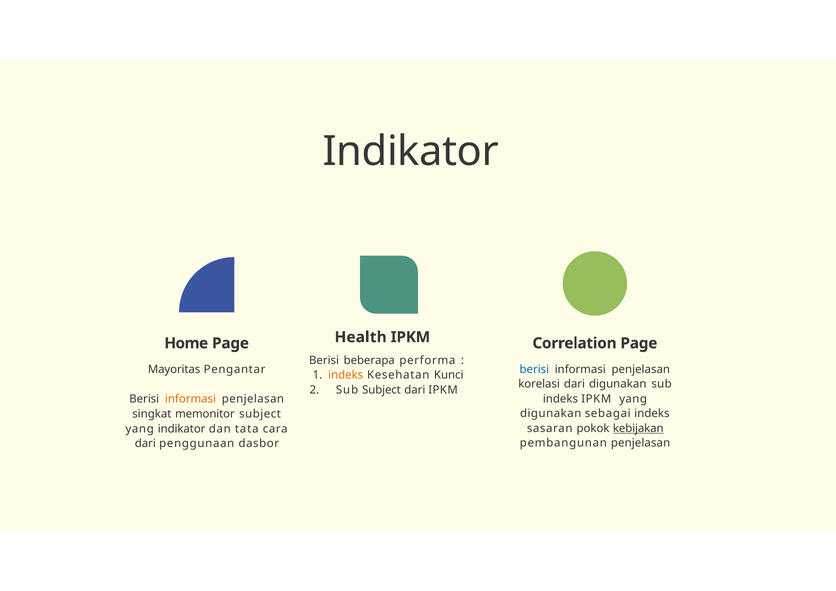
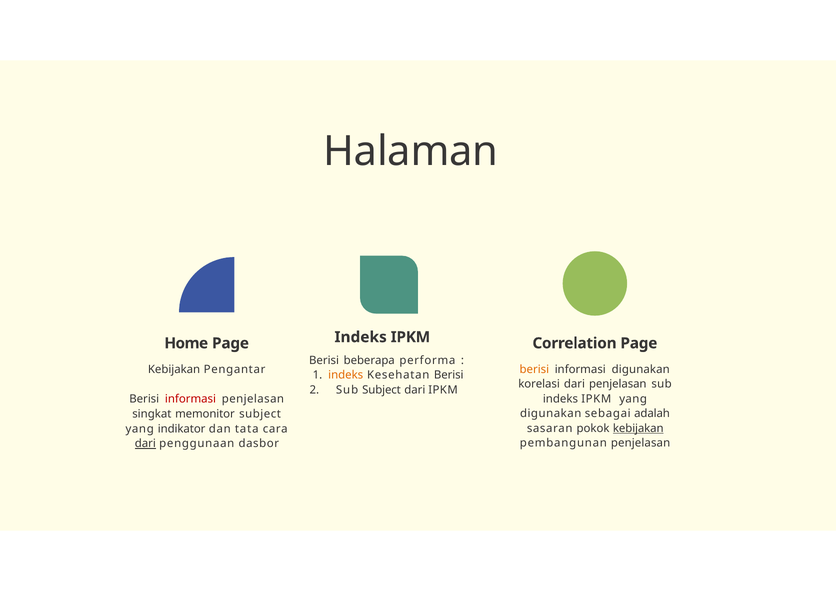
Indikator: Indikator -> Halaman (411, 151)
Health: Health -> Indeks (361, 337)
berisi colour: blue -> orange (534, 369)
penjelasan: penjelasan -> digunakan (641, 369)
Mayoritas: Mayoritas -> Kebijakan (174, 369)
Kesehatan Kunci: Kunci -> Berisi (449, 375)
dari digunakan: digunakan -> penjelasan (618, 384)
informasi colour: orange -> red (190, 399)
sebagai indeks: indeks -> adalah (652, 413)
dari underline: none -> present (145, 443)
